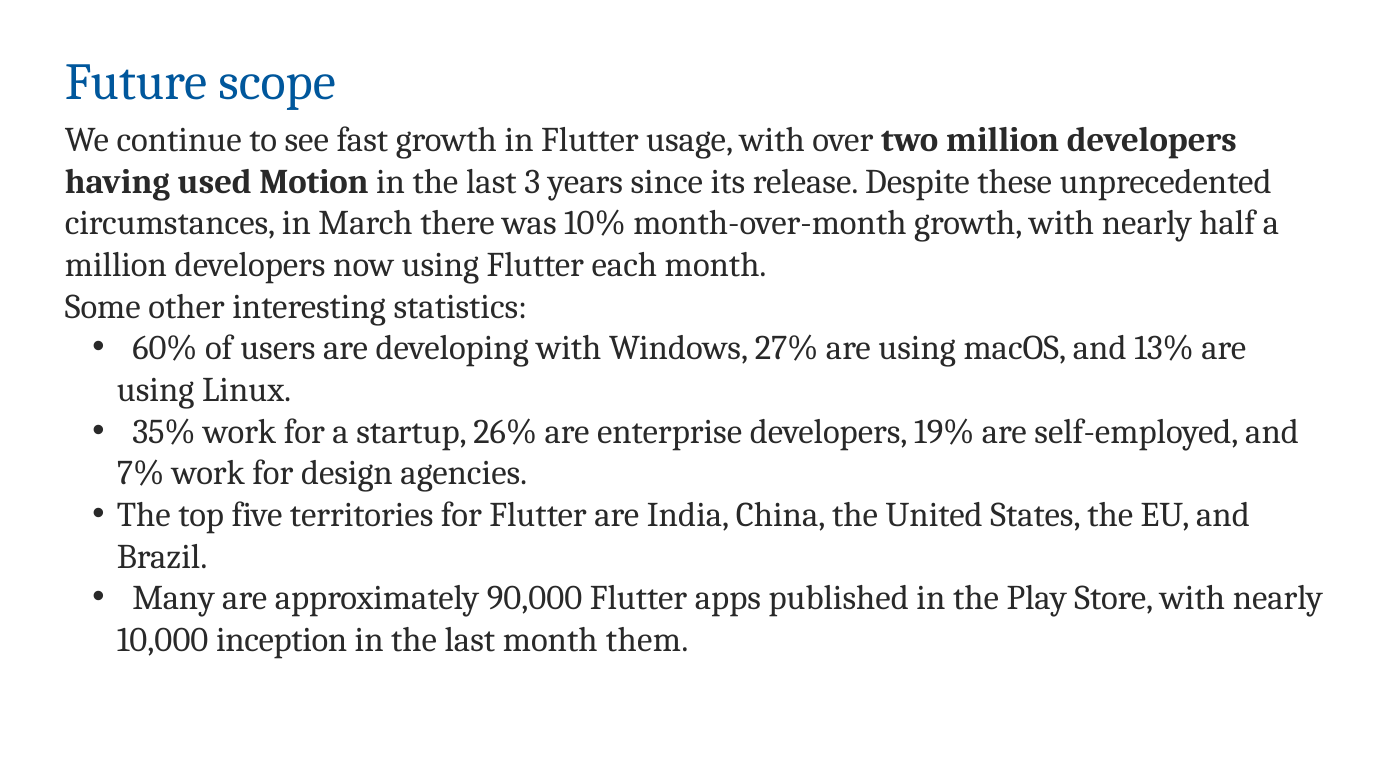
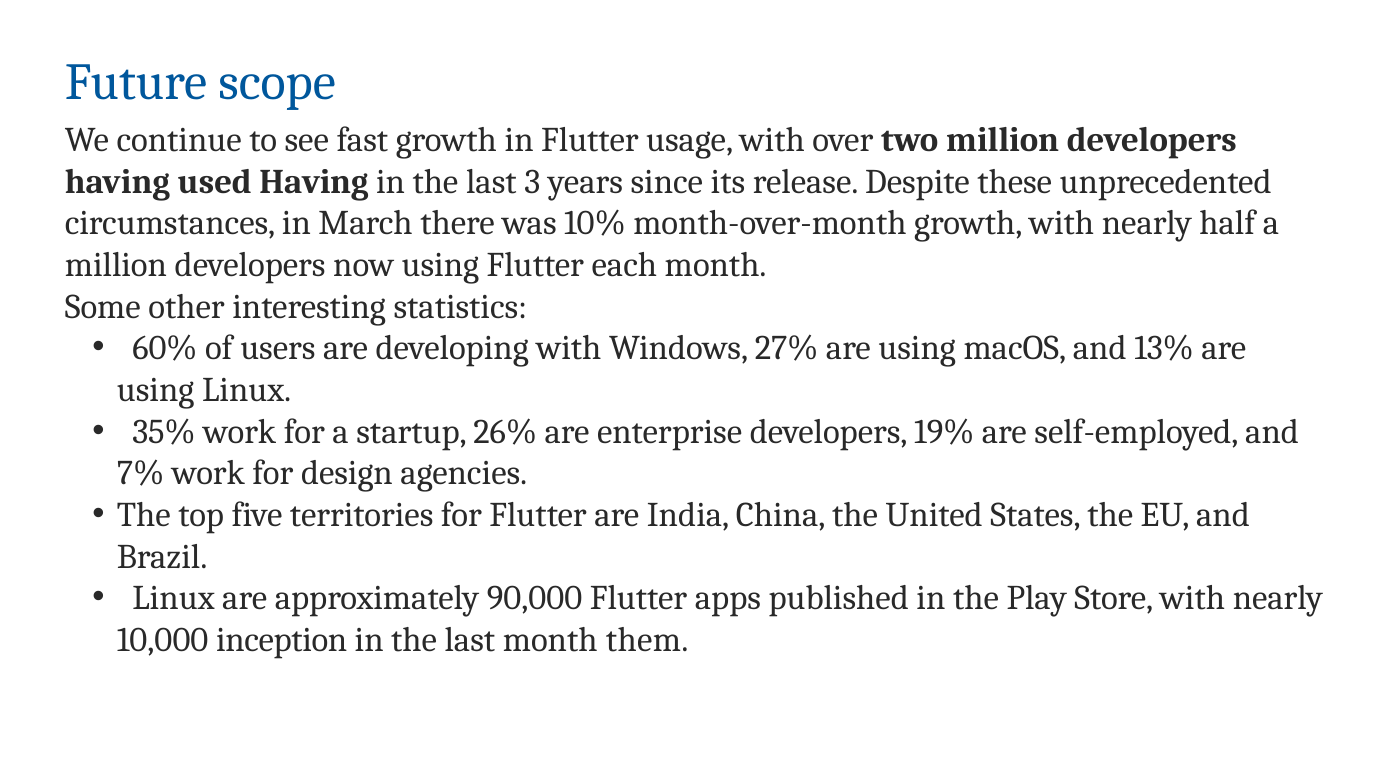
used Motion: Motion -> Having (314, 182)
Many: Many -> Linux (173, 599)
